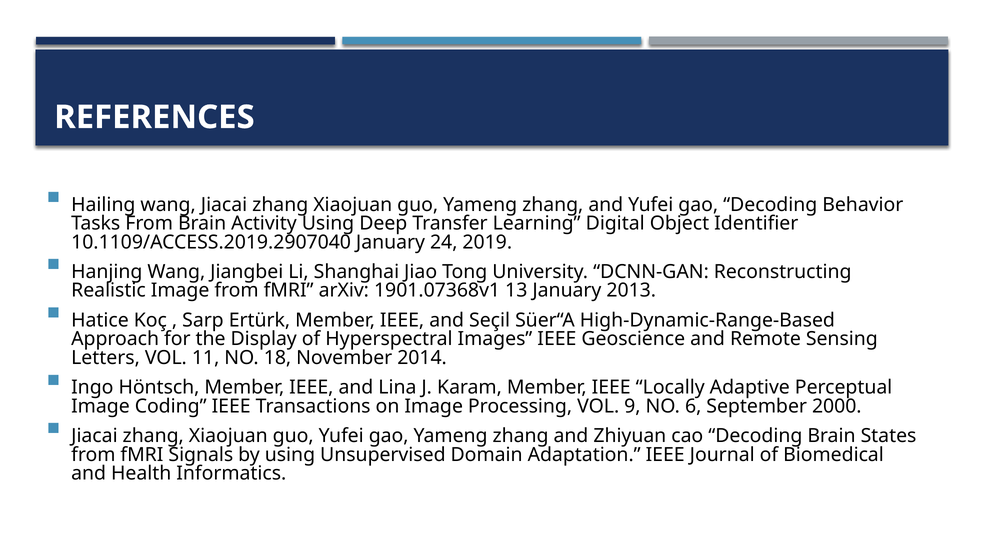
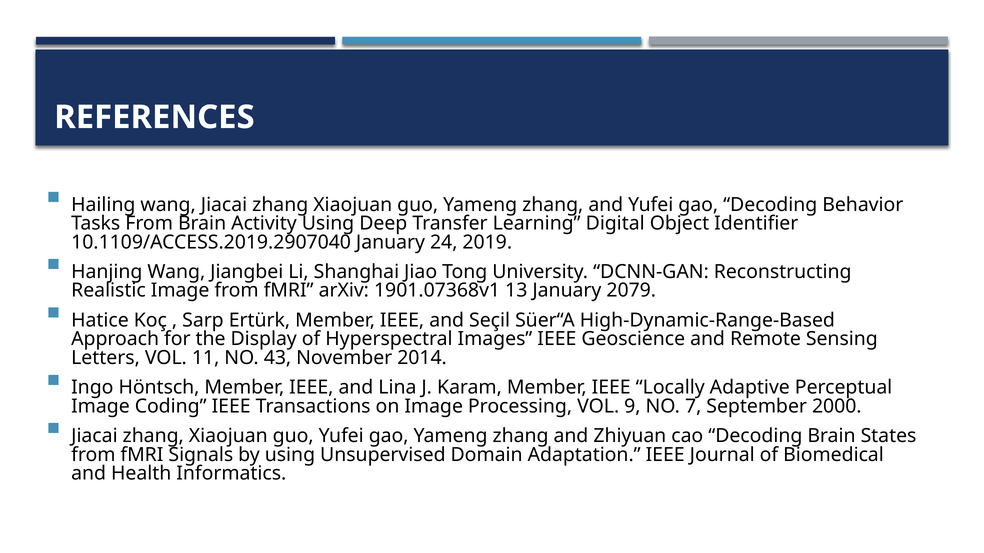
2013: 2013 -> 2079 (631, 291)
18: 18 -> 43 (278, 358)
6: 6 -> 7 (693, 407)
